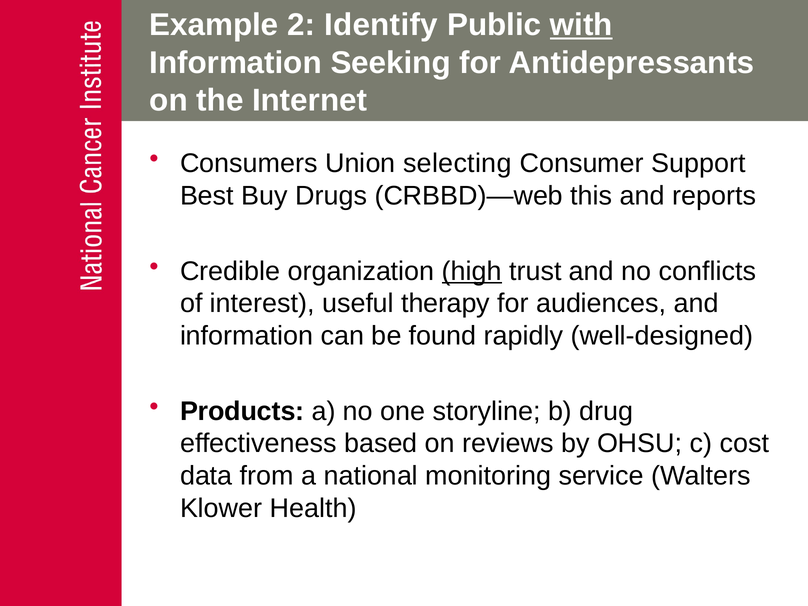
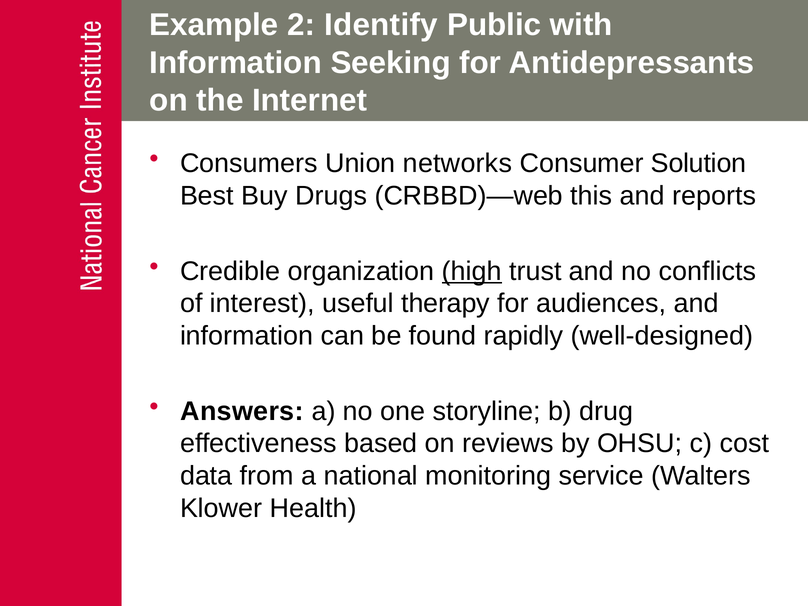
with underline: present -> none (581, 25)
selecting: selecting -> networks (457, 163)
Support: Support -> Solution (699, 163)
Products: Products -> Answers (242, 411)
